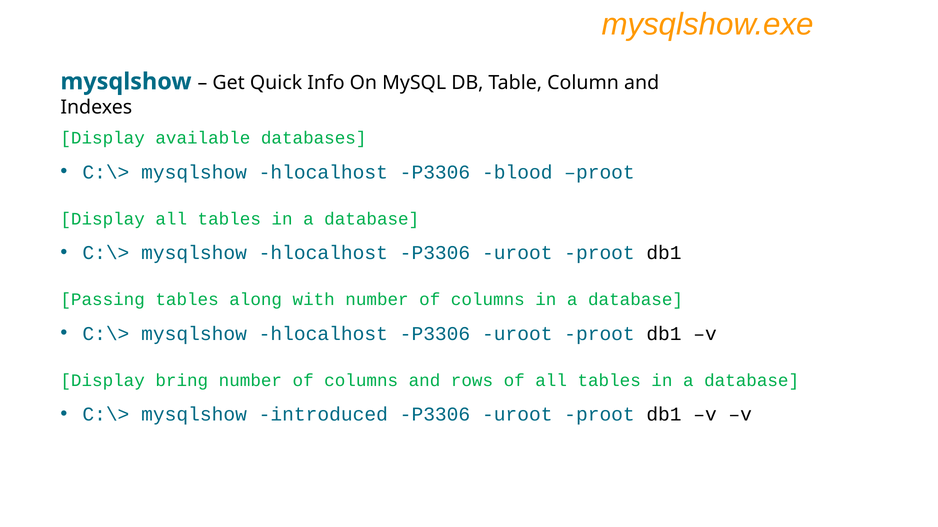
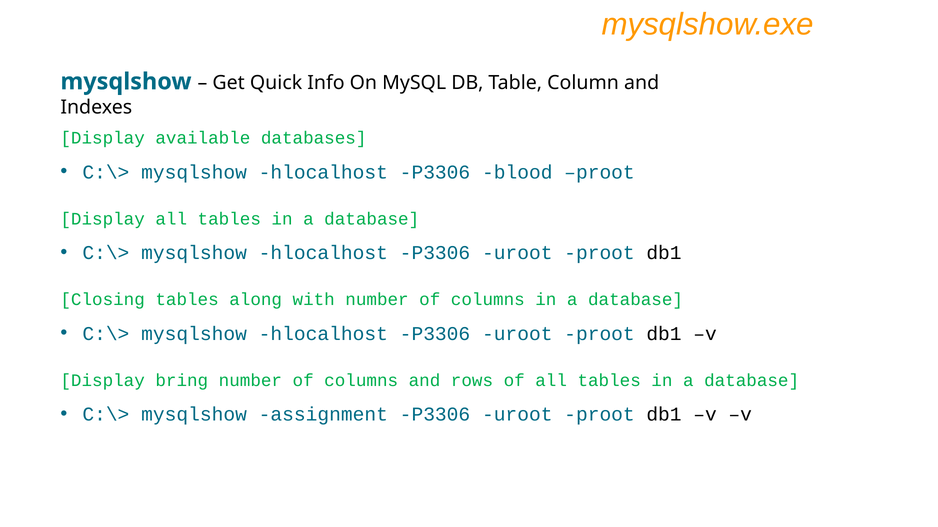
Passing: Passing -> Closing (103, 300)
introduced: introduced -> assignment (323, 415)
